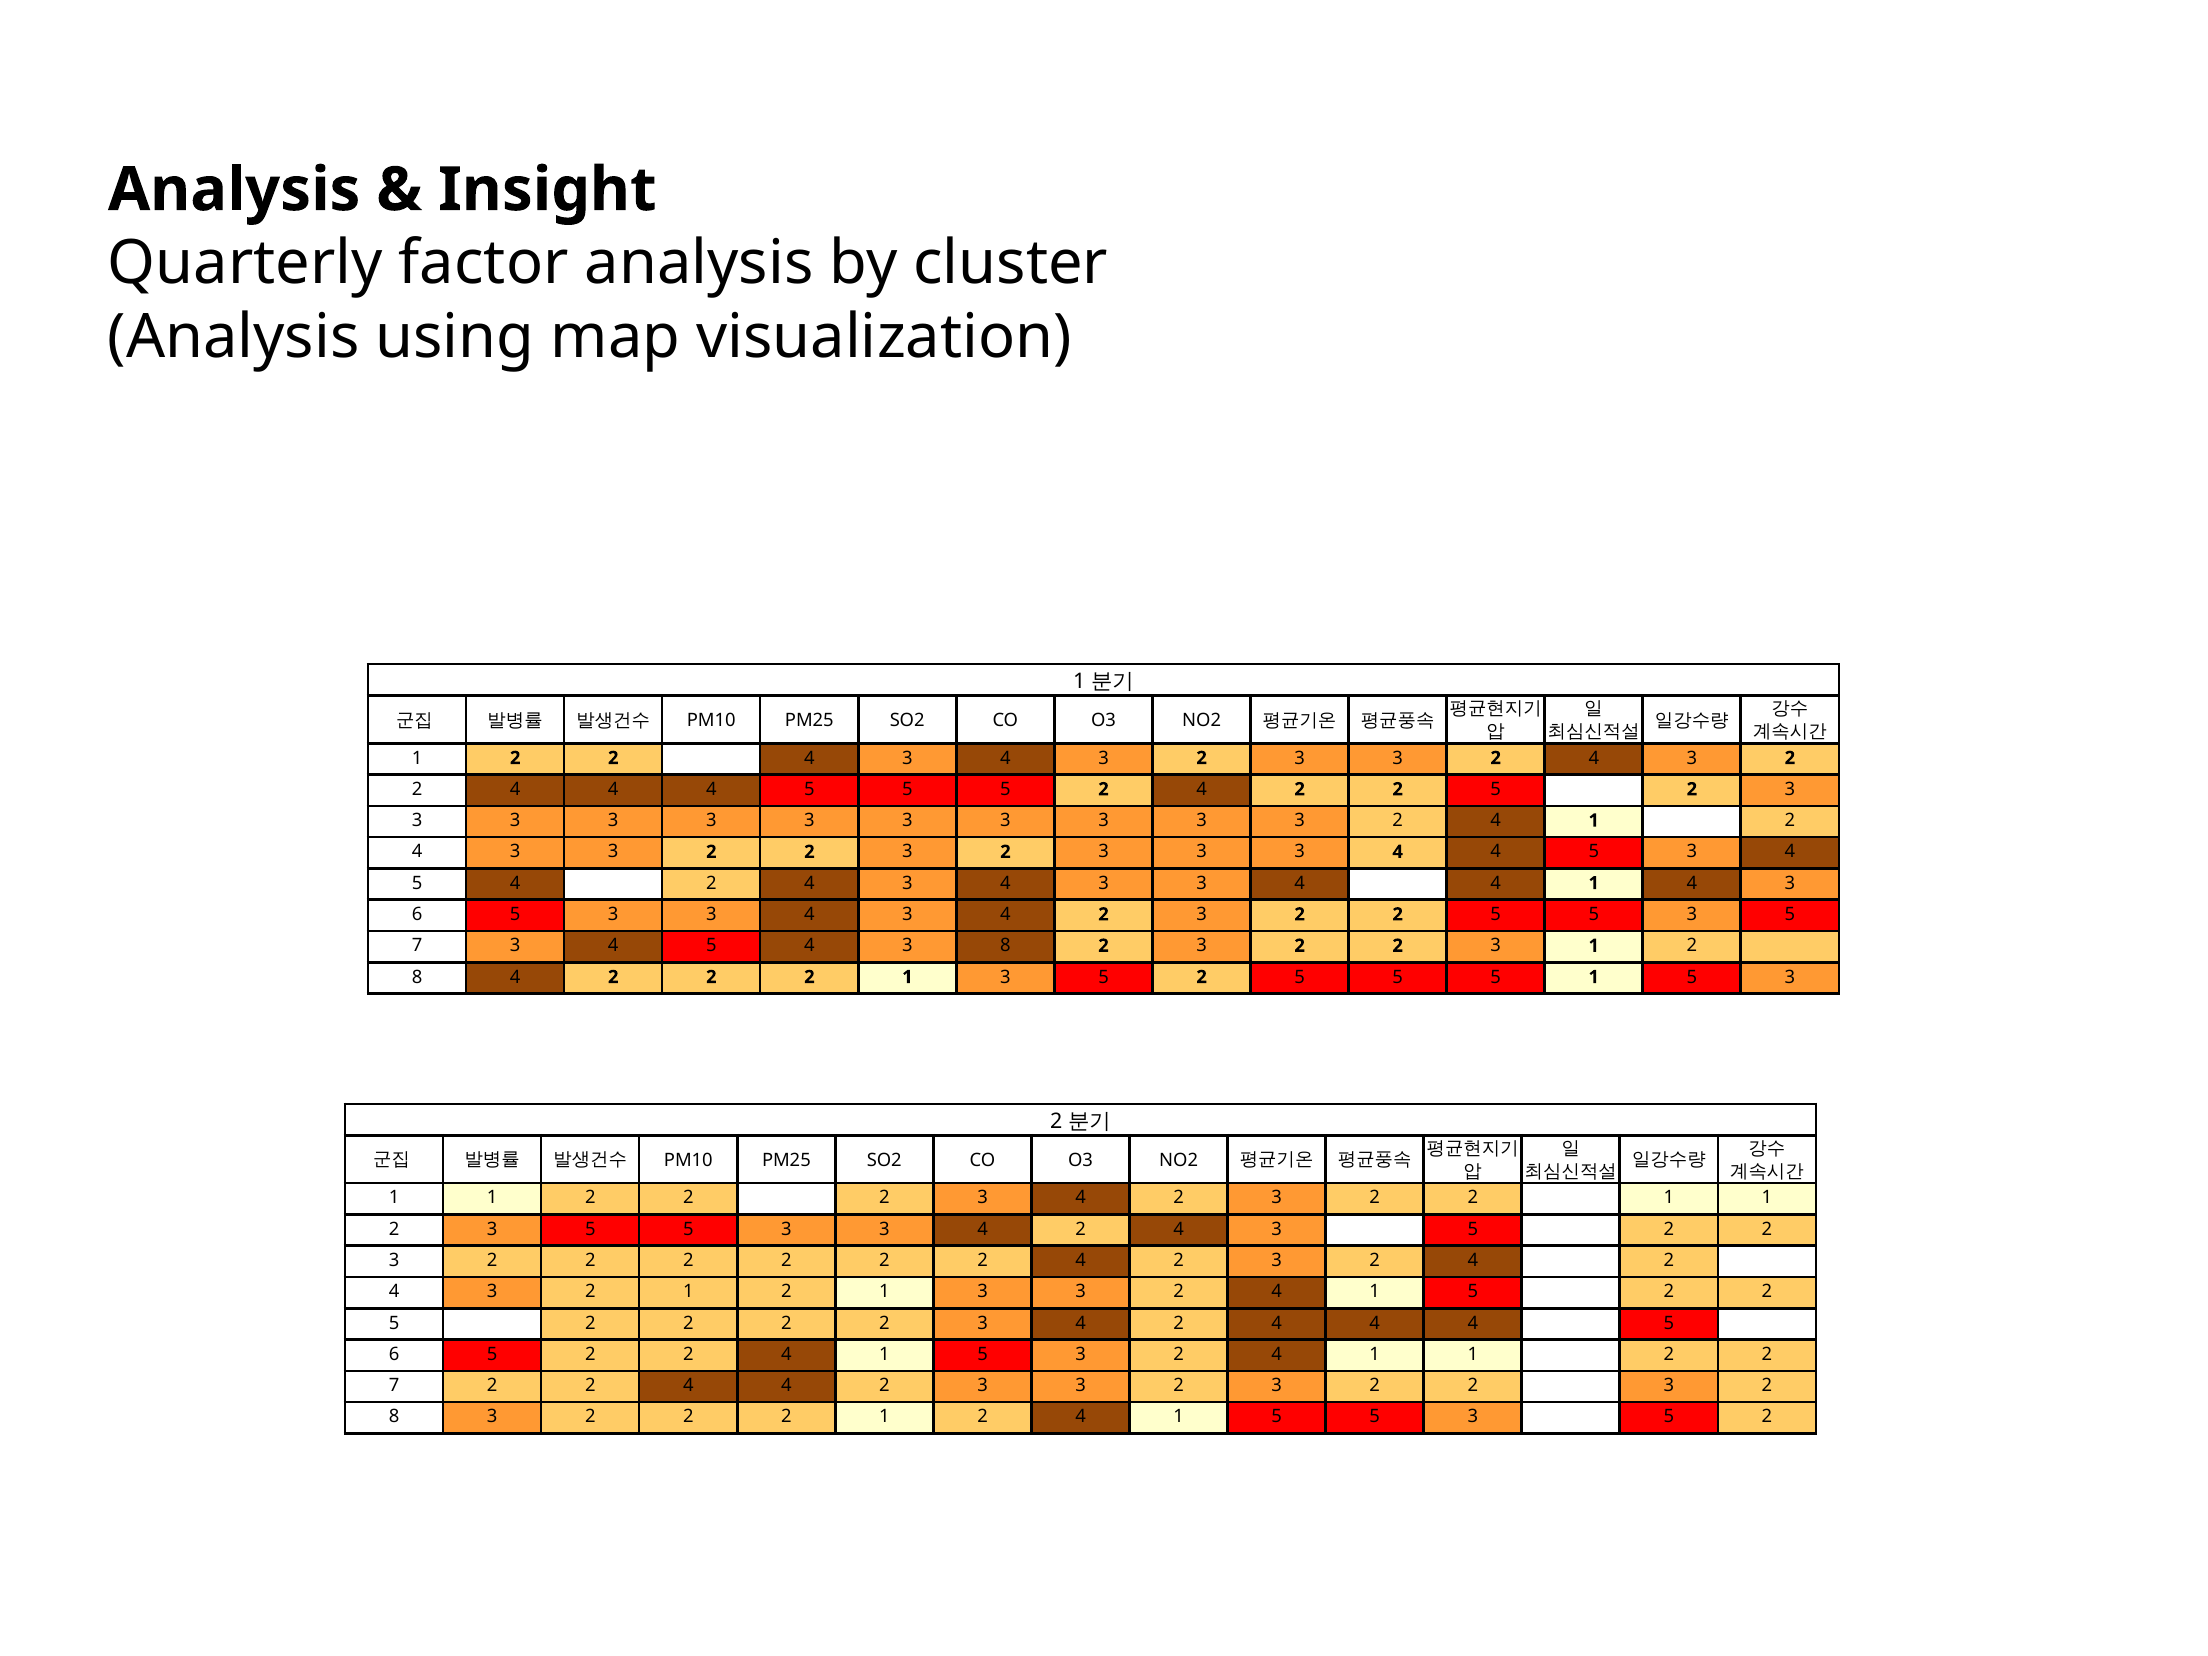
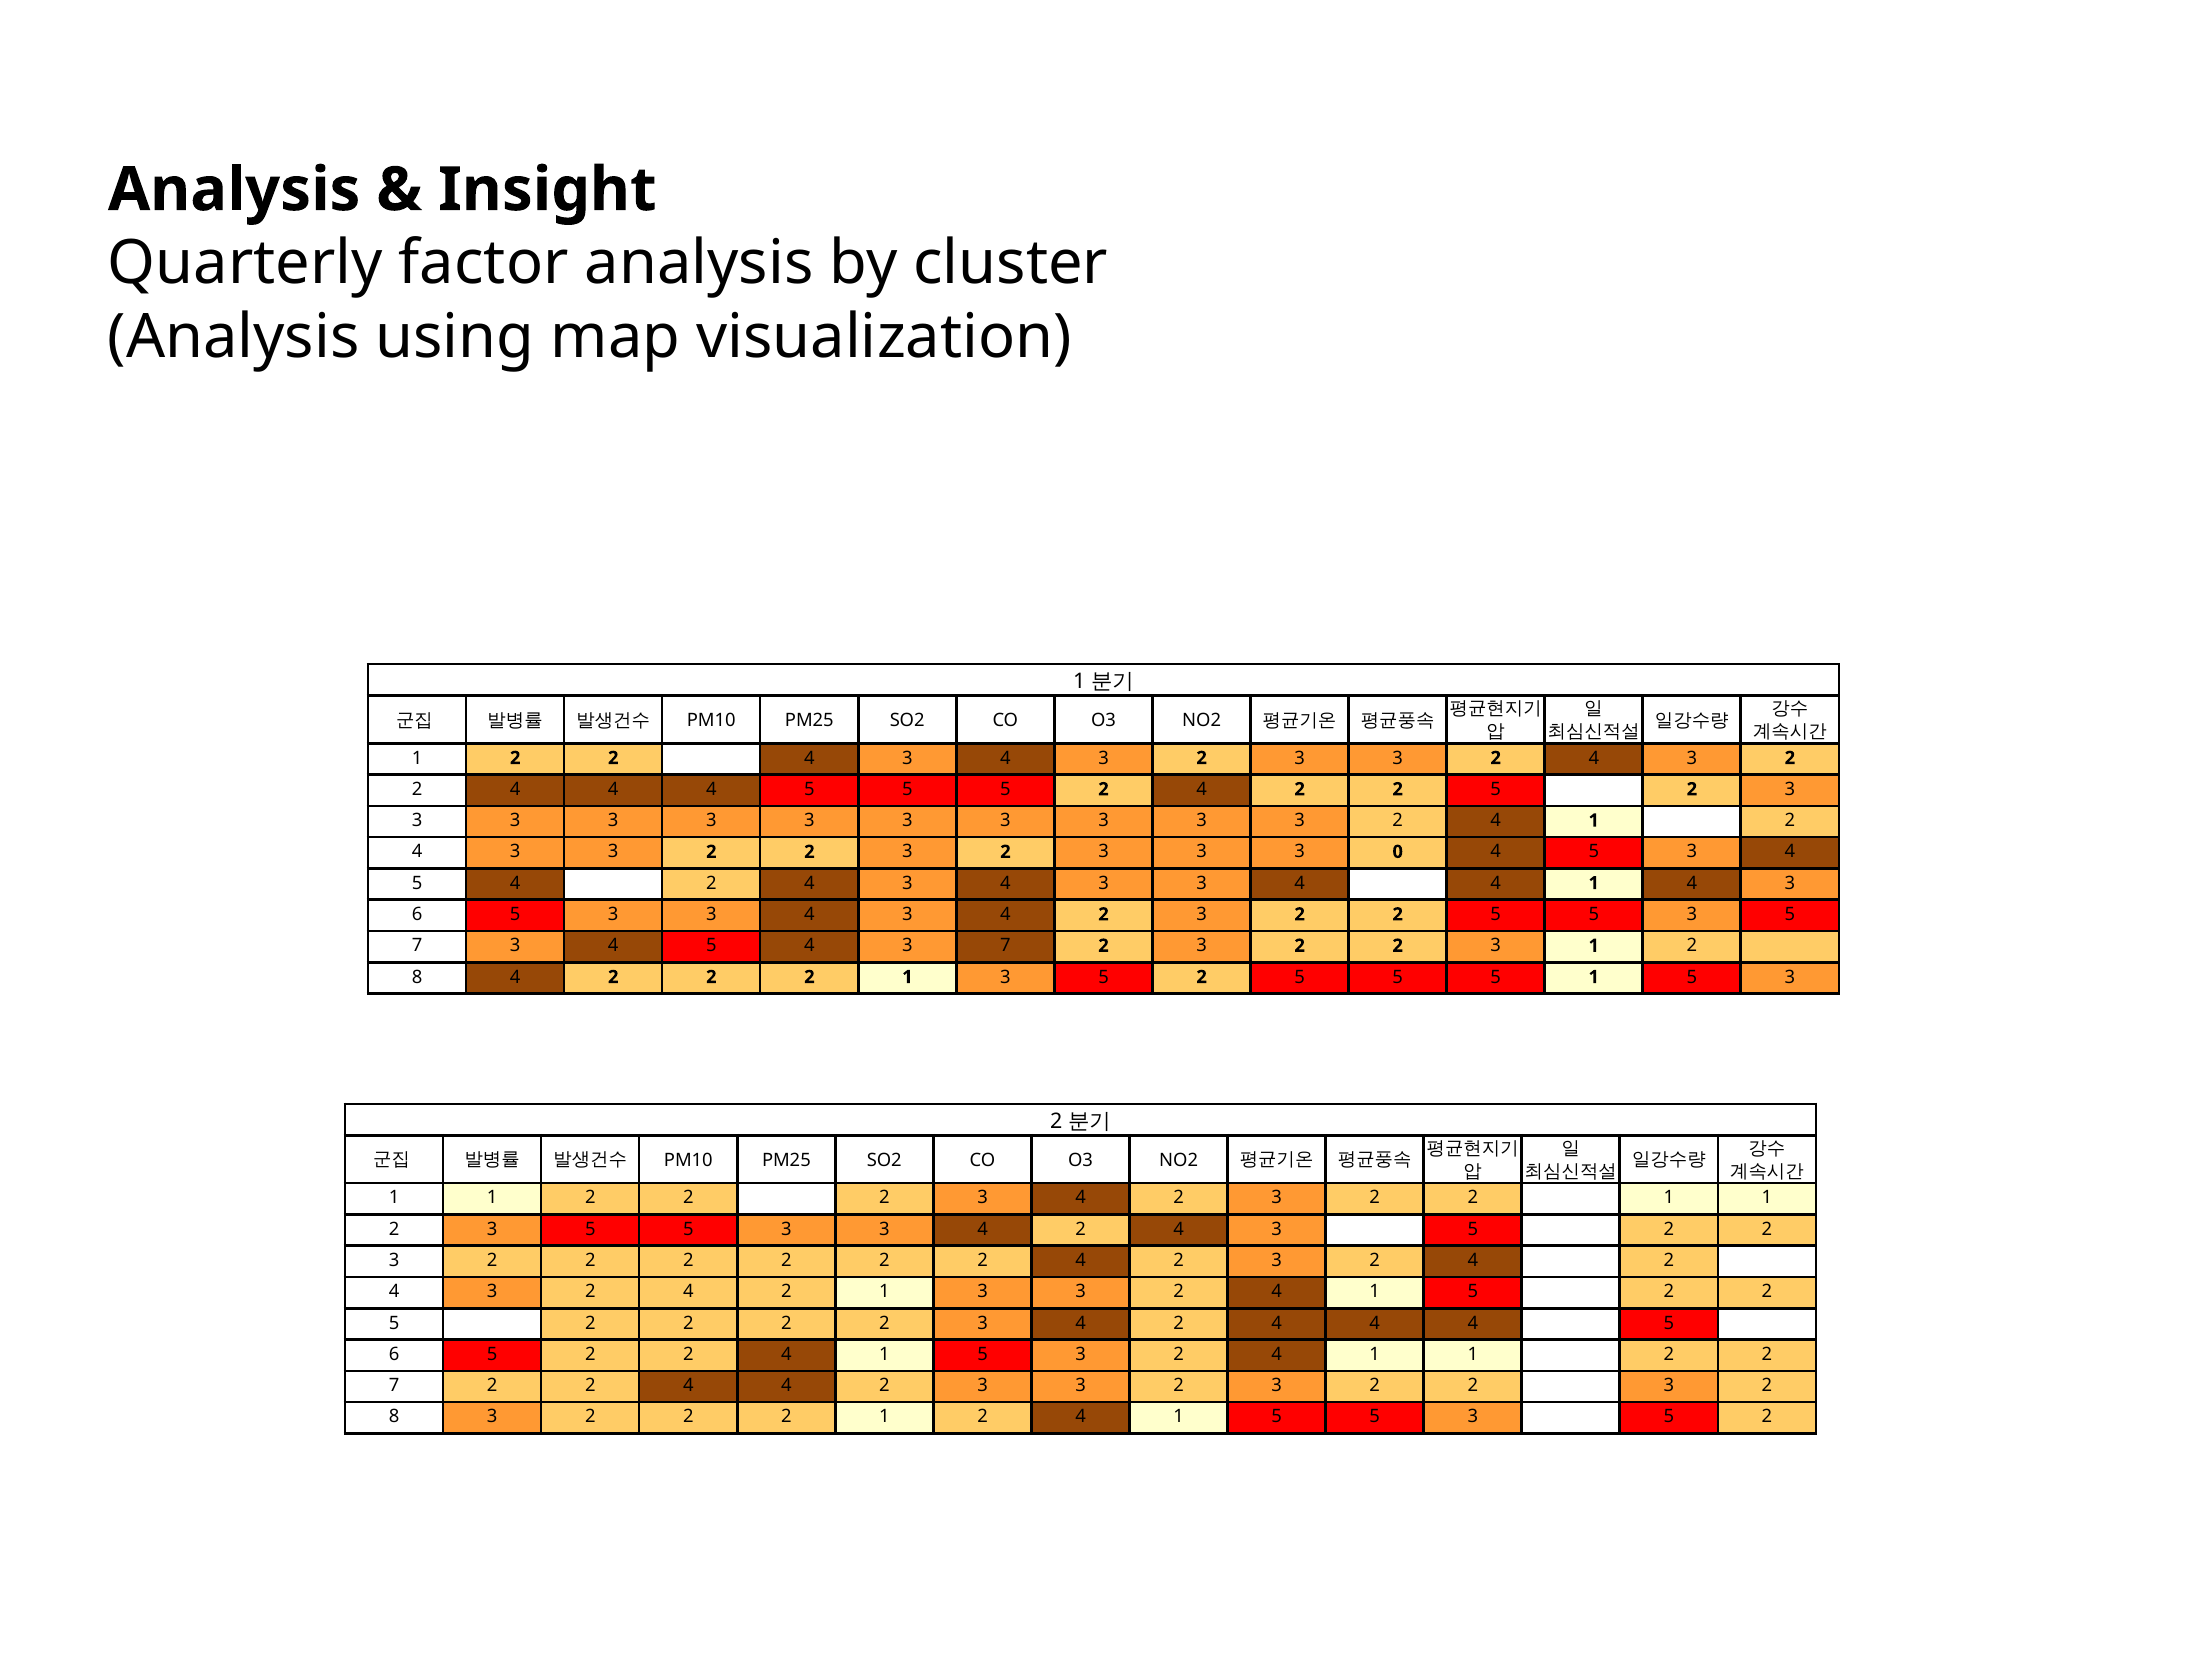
3 3 3 4: 4 -> 0 (1398, 852)
3 8: 8 -> 7 (1005, 946)
4 3 2 1: 1 -> 4 (688, 1292)
